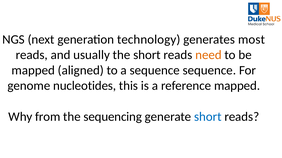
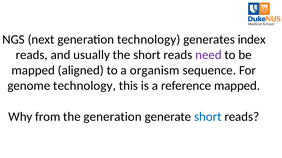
most: most -> index (252, 40)
need colour: orange -> purple (208, 55)
a sequence: sequence -> organism (155, 71)
genome nucleotides: nucleotides -> technology (85, 86)
the sequencing: sequencing -> generation (113, 117)
